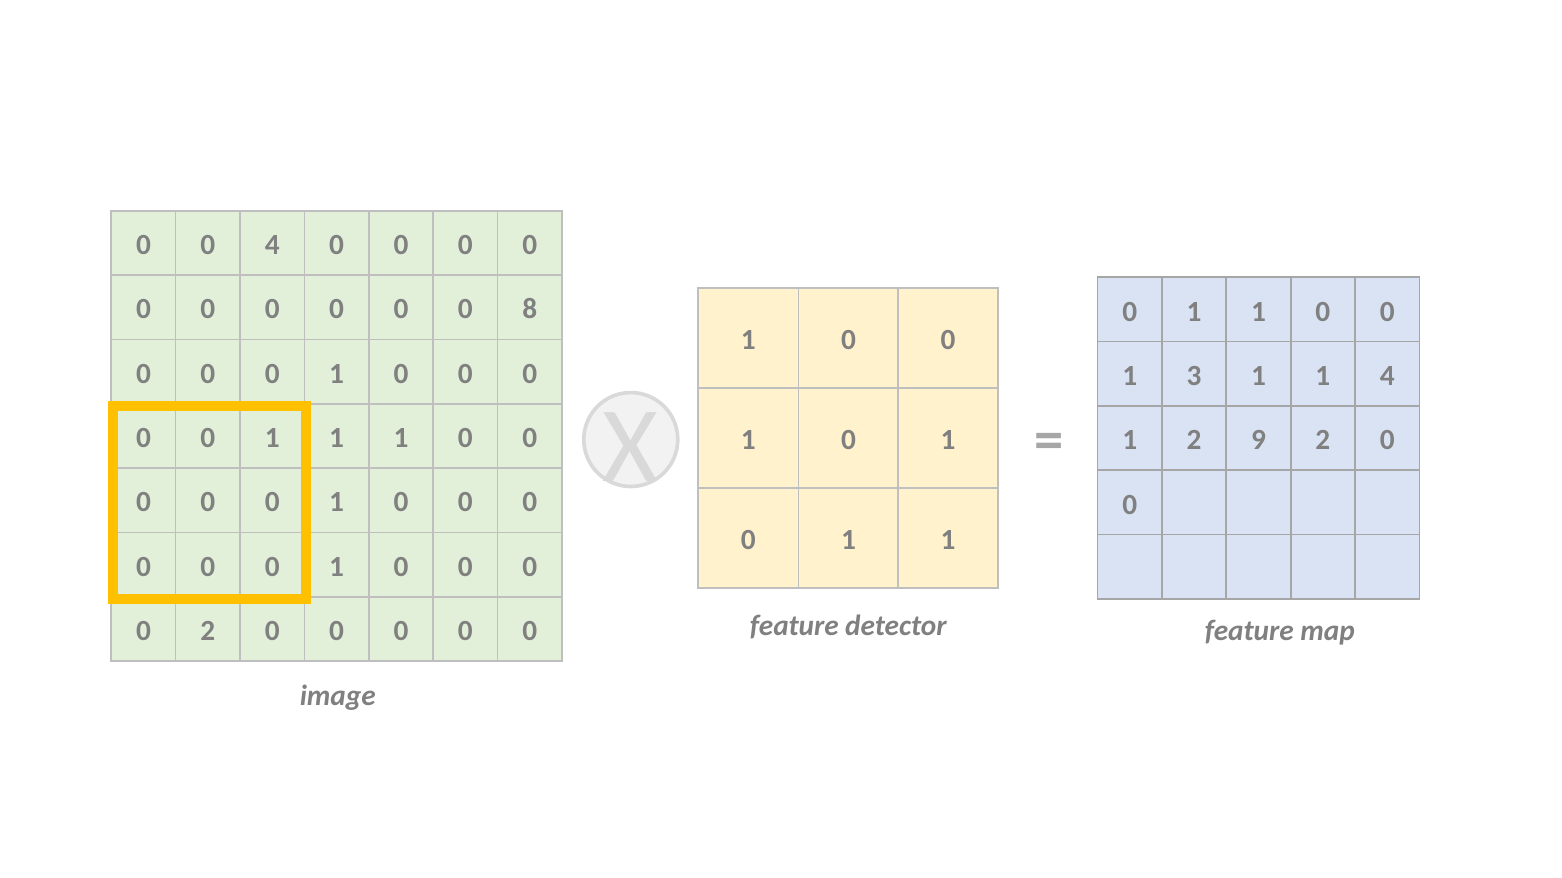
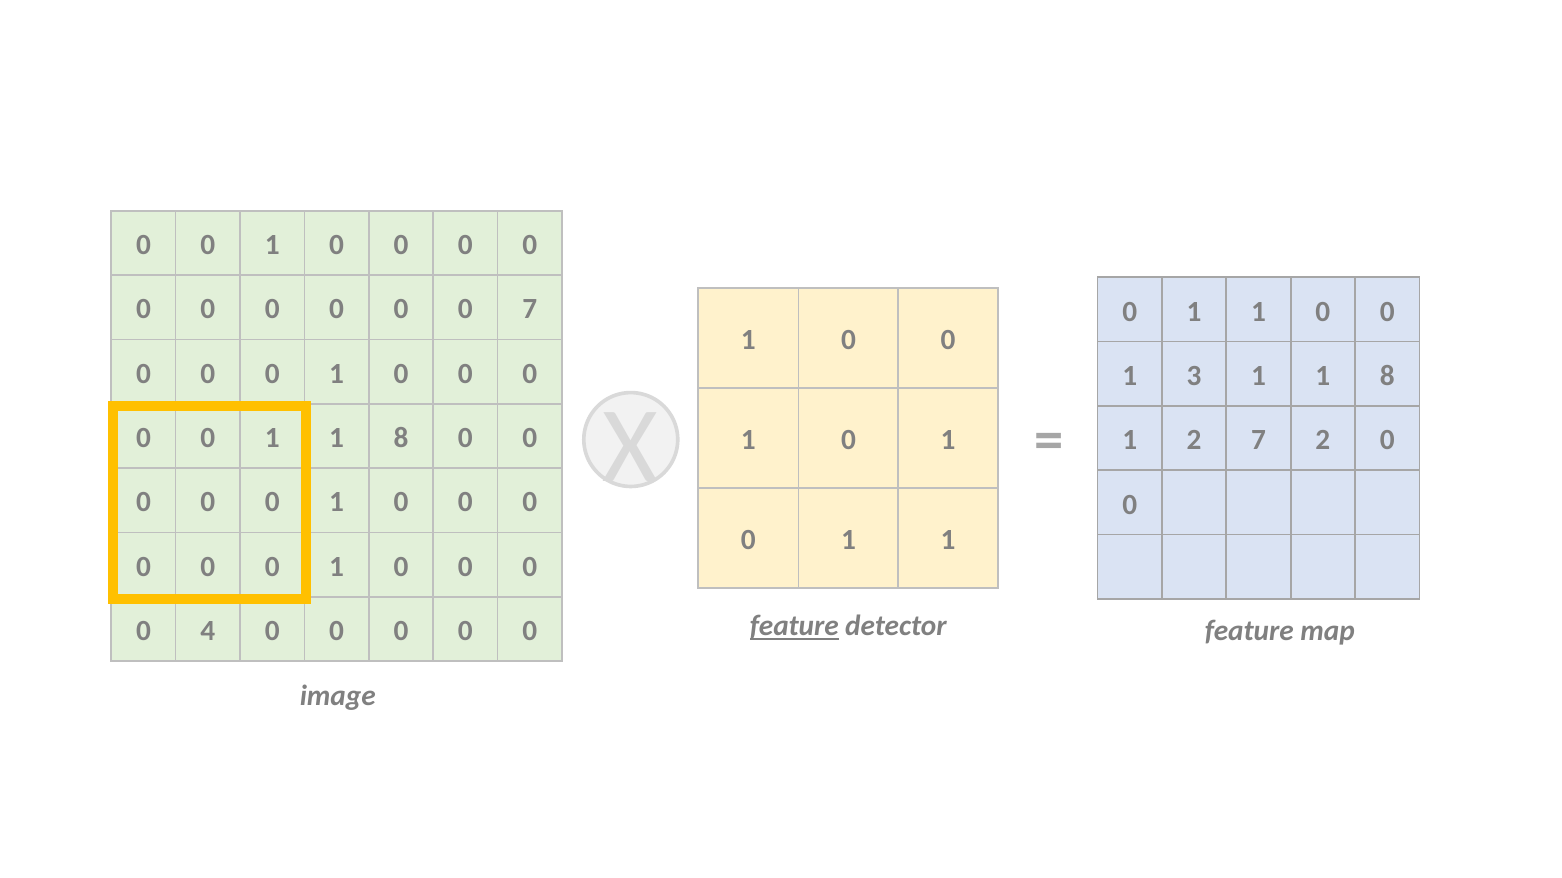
4: 4 -> 1 (272, 245)
0 8: 8 -> 7 (530, 309)
1 1 1 4: 4 -> 8 (1387, 376)
1: 1 -> 8 (401, 438)
2 9: 9 -> 7 (1258, 440)
feature underline: none -> present (794, 627)
0 2: 2 -> 4 (208, 631)
